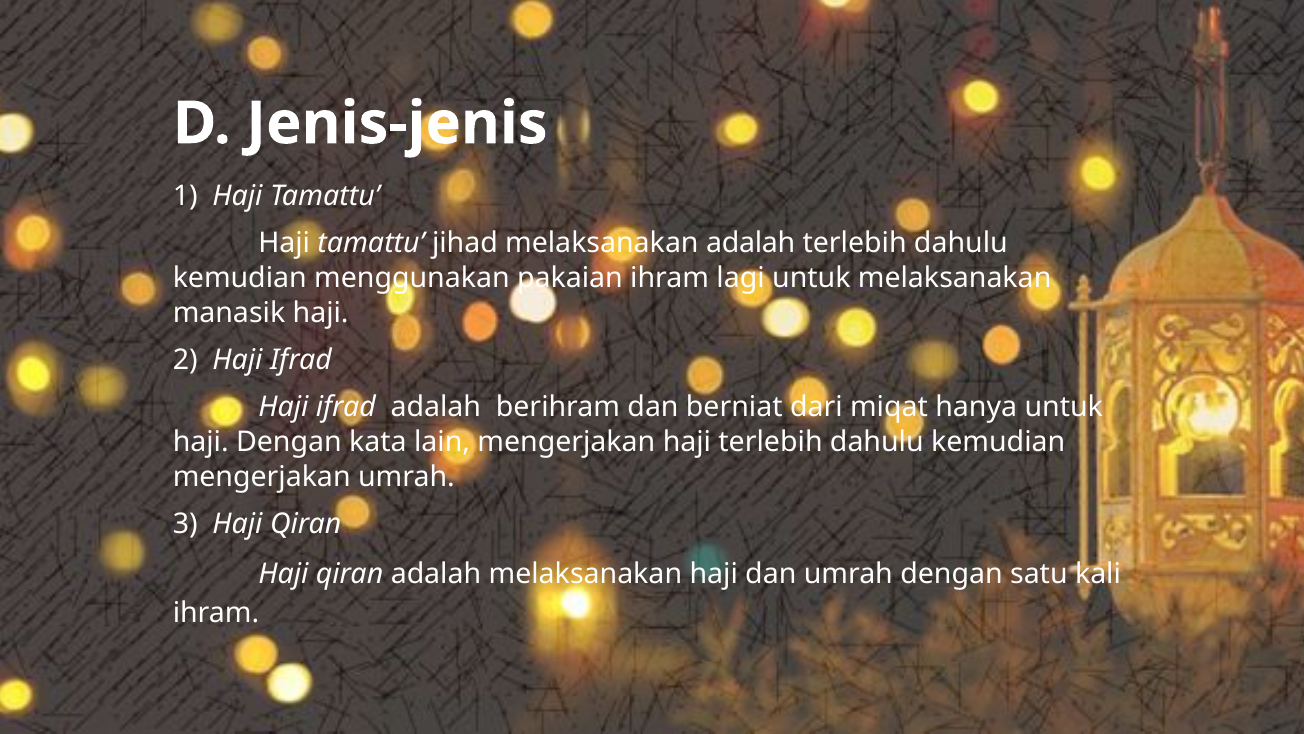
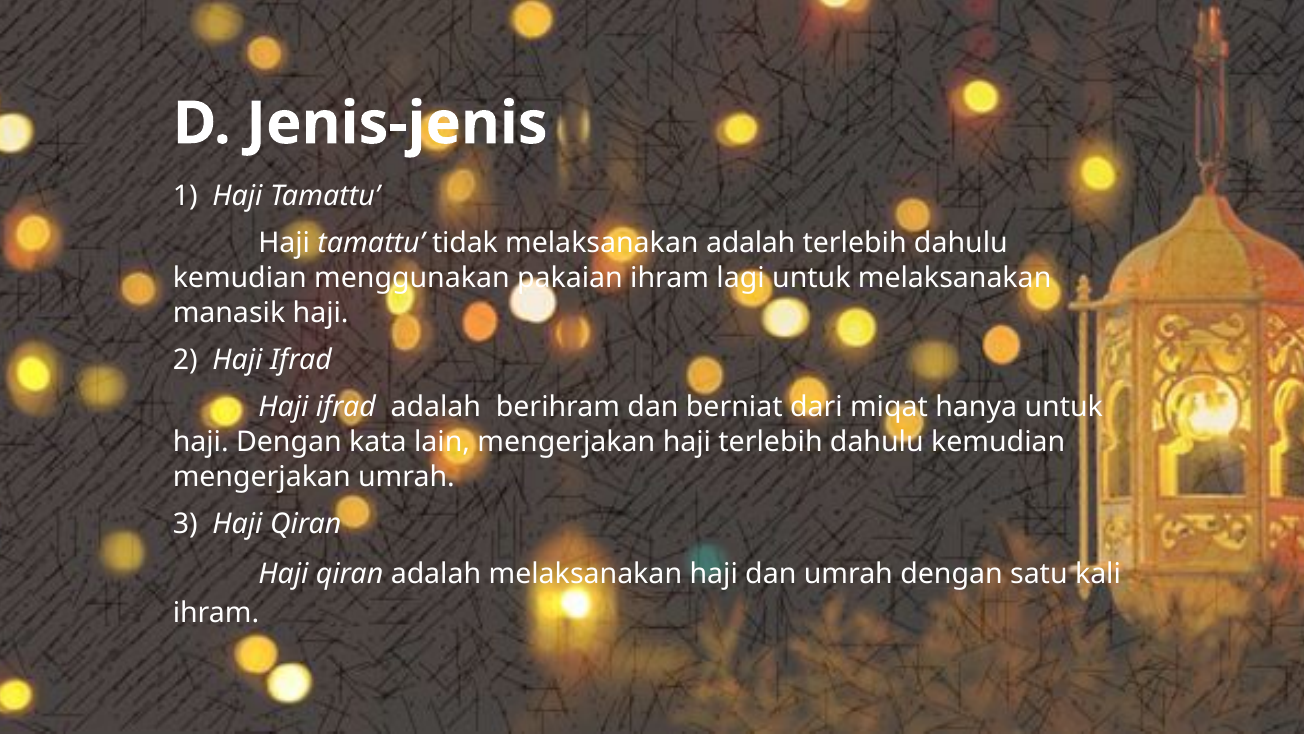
jihad: jihad -> tidak (465, 243)
